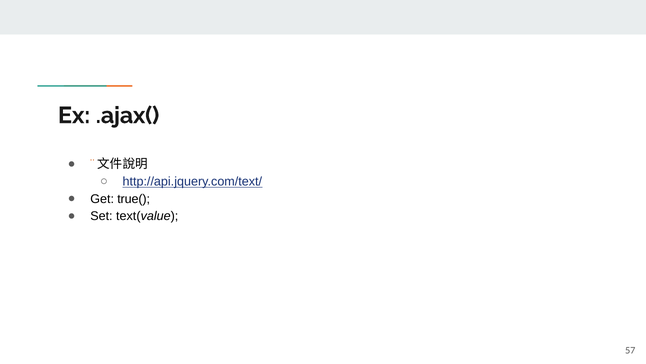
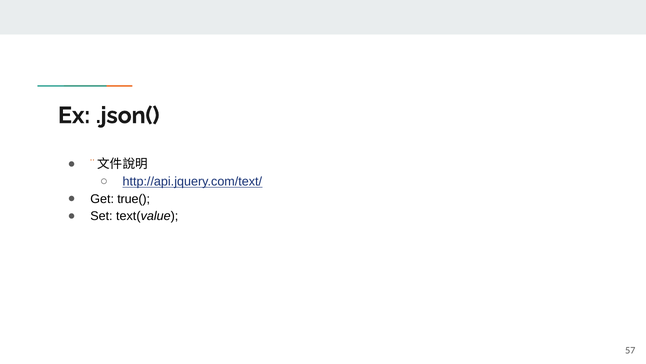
.ajax(: .ajax( -> .json( (128, 115)
